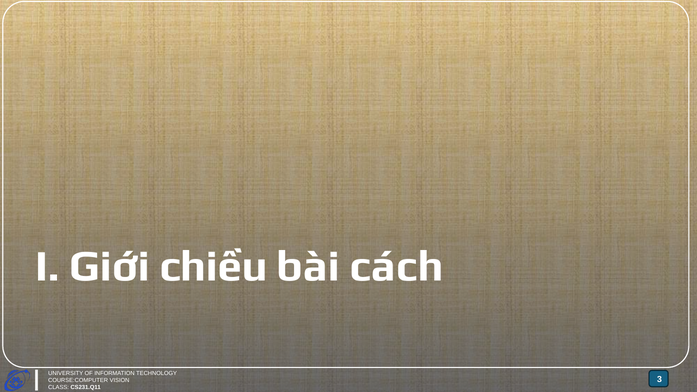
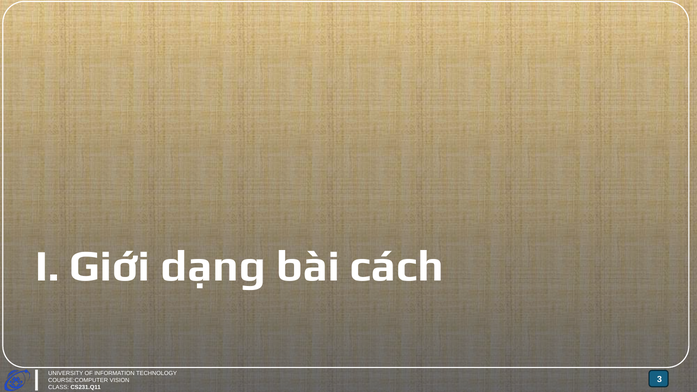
chiều: chiều -> dạng (213, 266)
